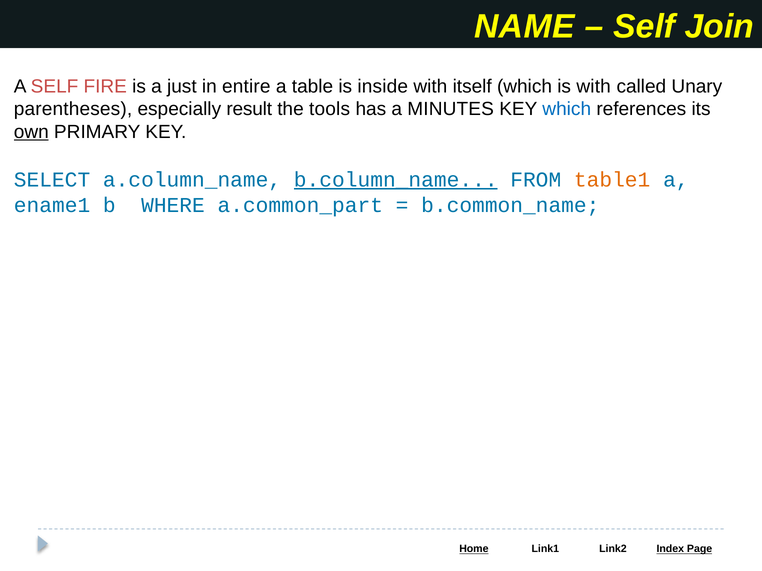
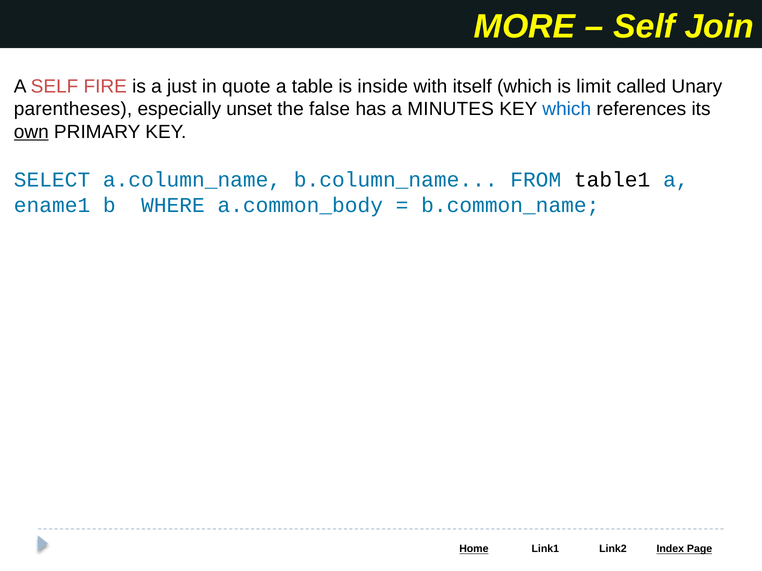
NAME: NAME -> MORE (525, 26)
entire: entire -> quote (246, 86)
is with: with -> limit (594, 86)
result: result -> unset (249, 109)
tools: tools -> false (330, 109)
b.column_name underline: present -> none (396, 180)
table1 colour: orange -> black (612, 180)
a.common_part: a.common_part -> a.common_body (300, 205)
